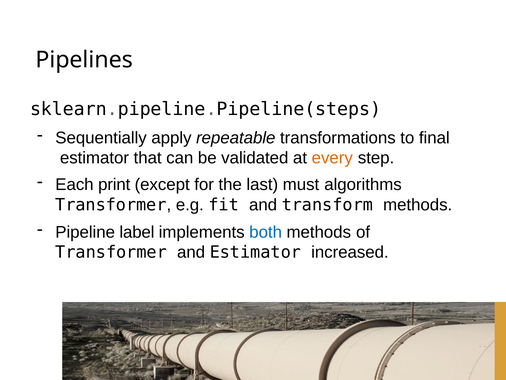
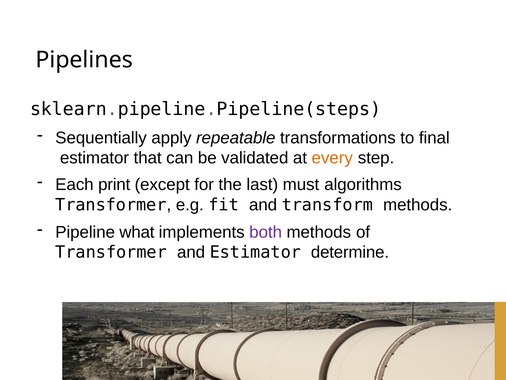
label: label -> what (137, 232)
both colour: blue -> purple (266, 232)
increased: increased -> determine (350, 252)
